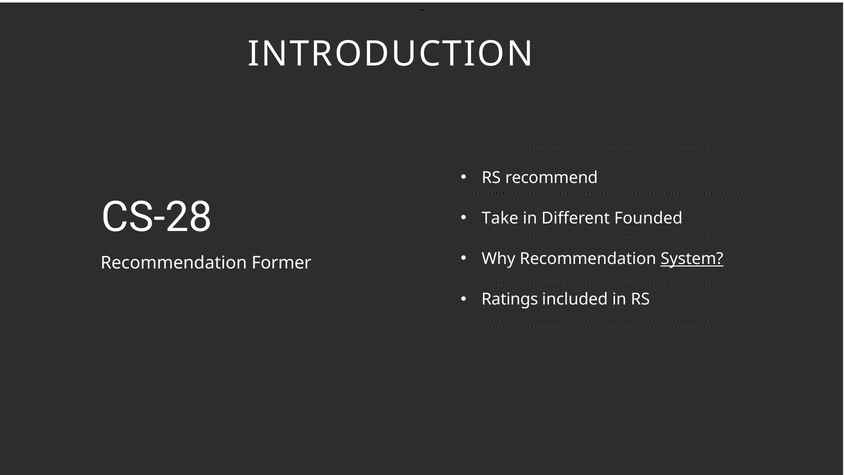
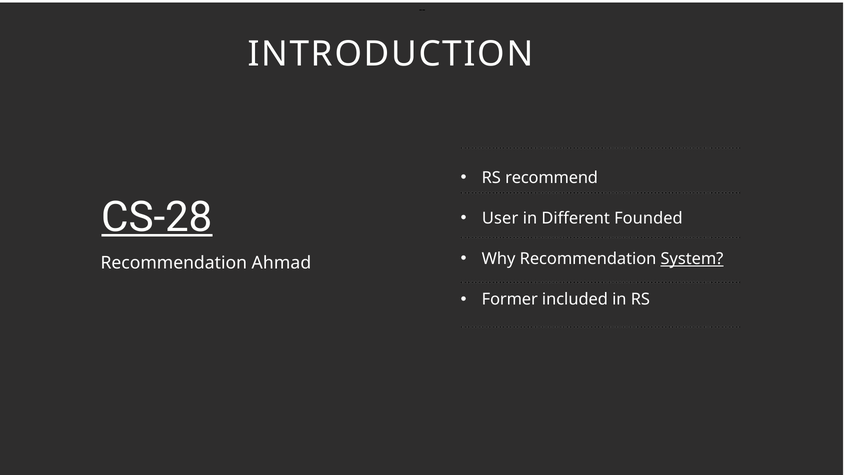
CS-28 underline: none -> present (157, 217)
Take: Take -> User (500, 218)
Former: Former -> Ahmad (281, 263)
Ratings: Ratings -> Former (510, 299)
